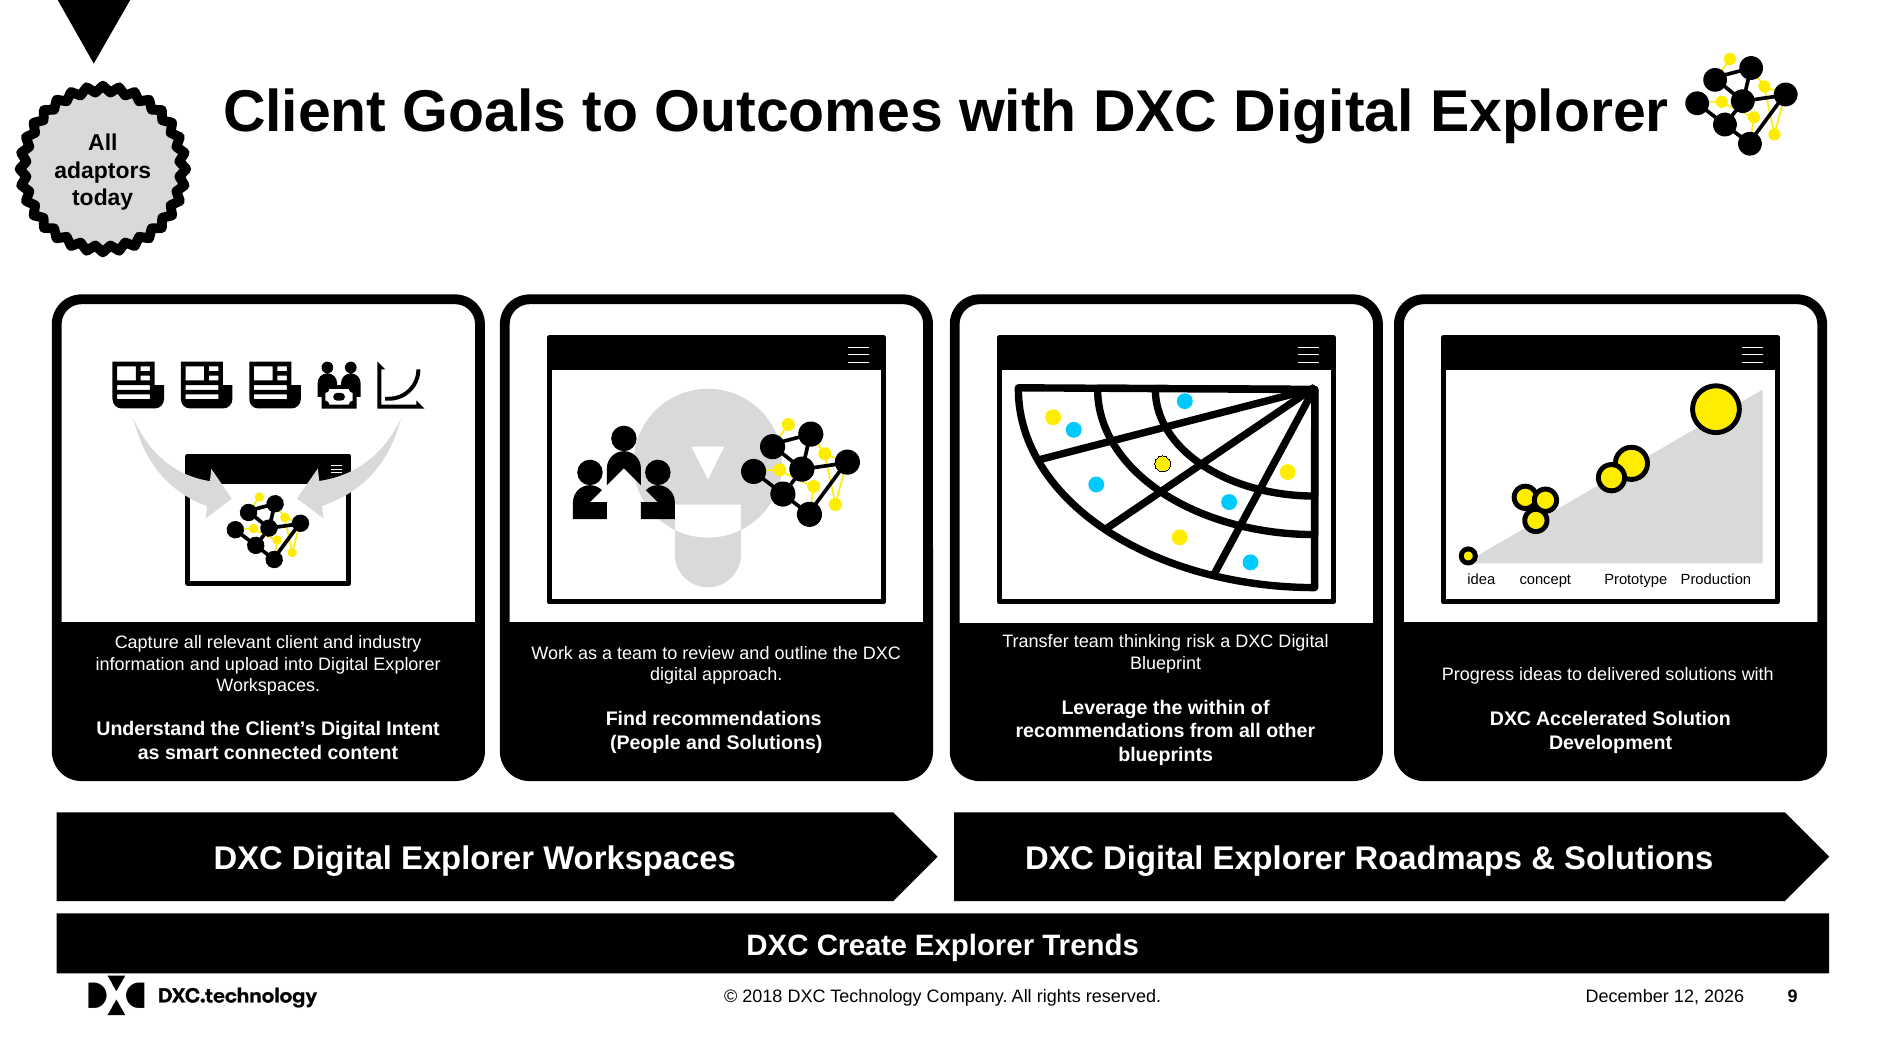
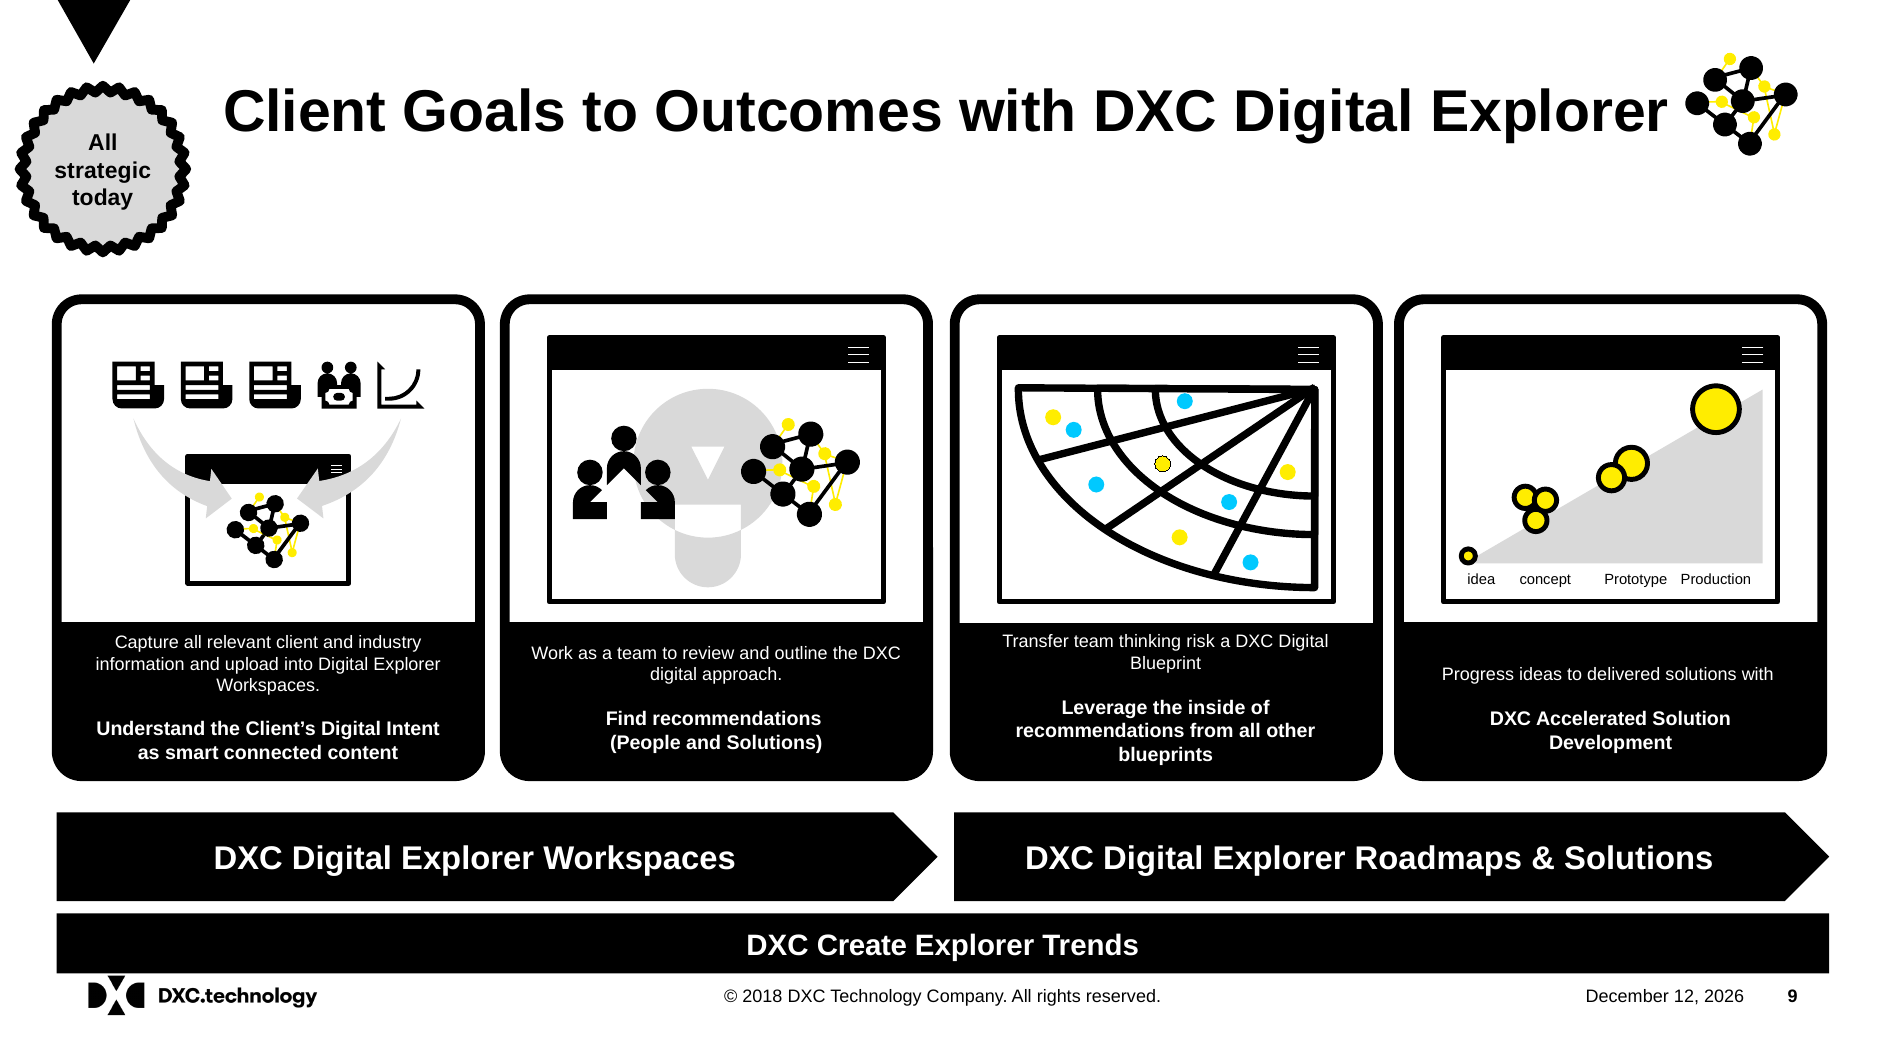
adaptors: adaptors -> strategic (103, 171)
within: within -> inside (1217, 708)
